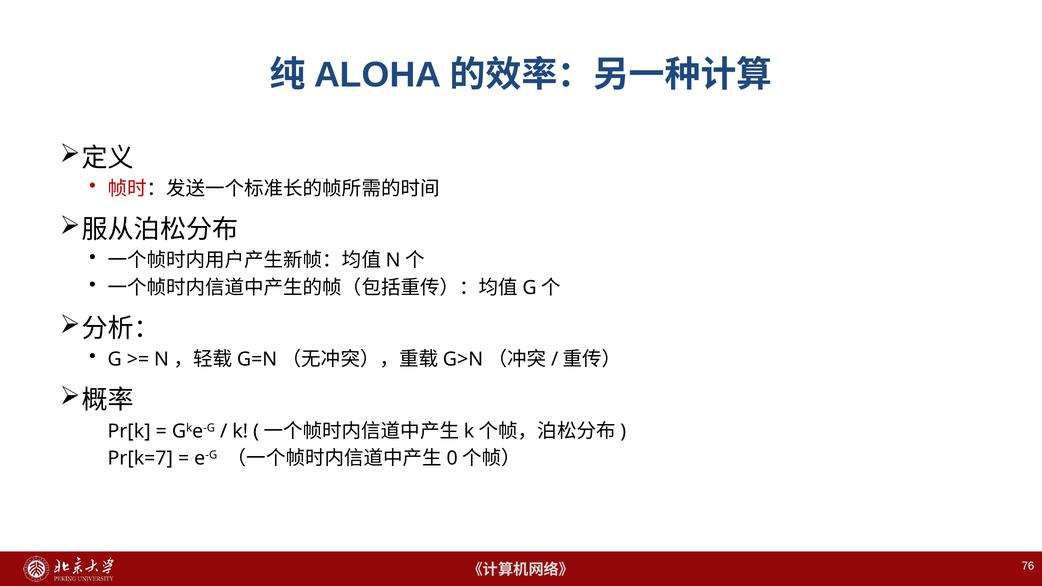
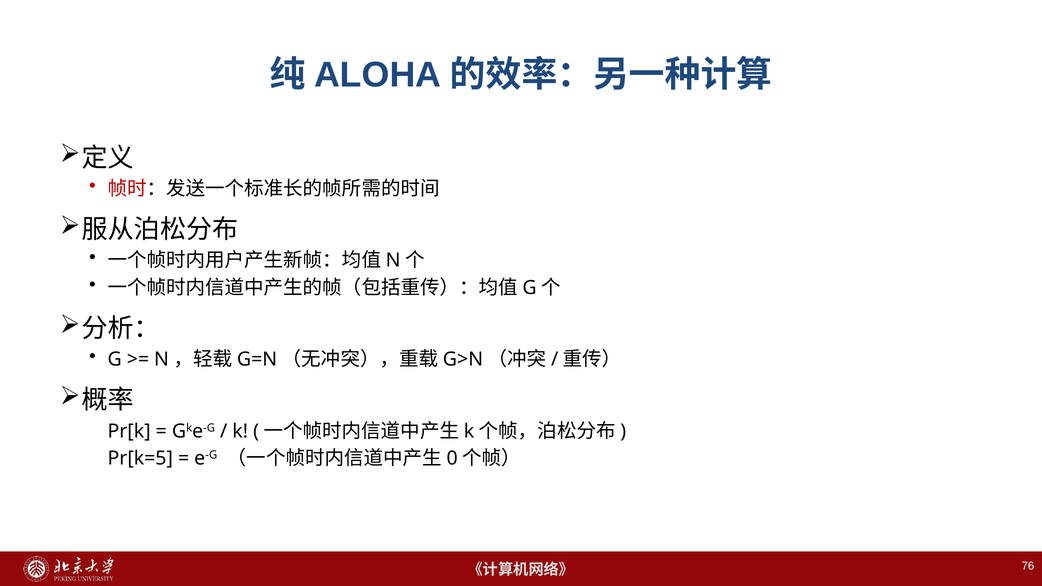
Pr[k=7: Pr[k=7 -> Pr[k=5 (140, 459)
